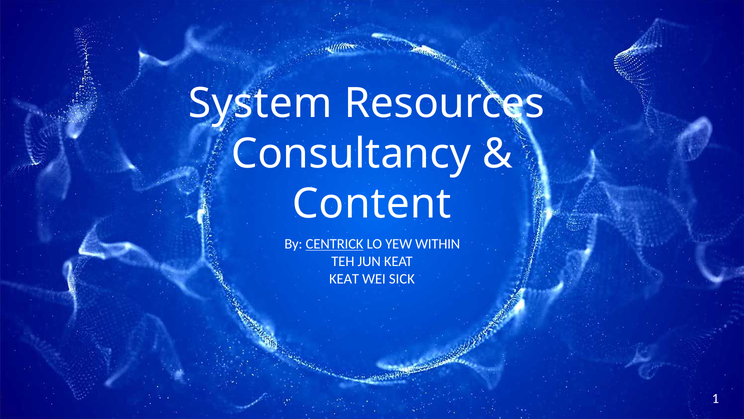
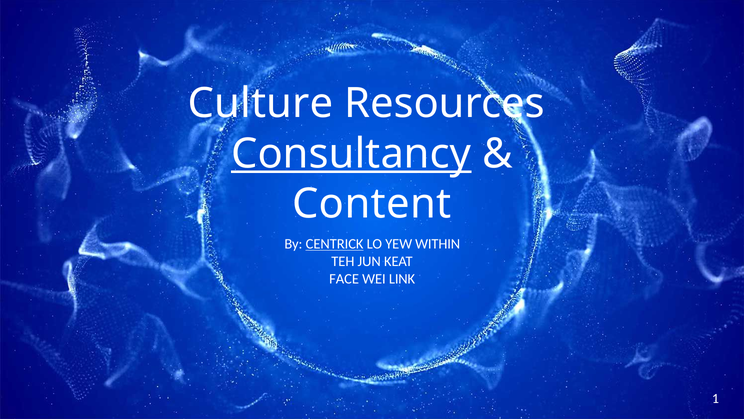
System: System -> Culture (261, 103)
Consultancy underline: none -> present (351, 154)
KEAT: KEAT -> FACE (344, 278)
SICK: SICK -> LINK (402, 278)
